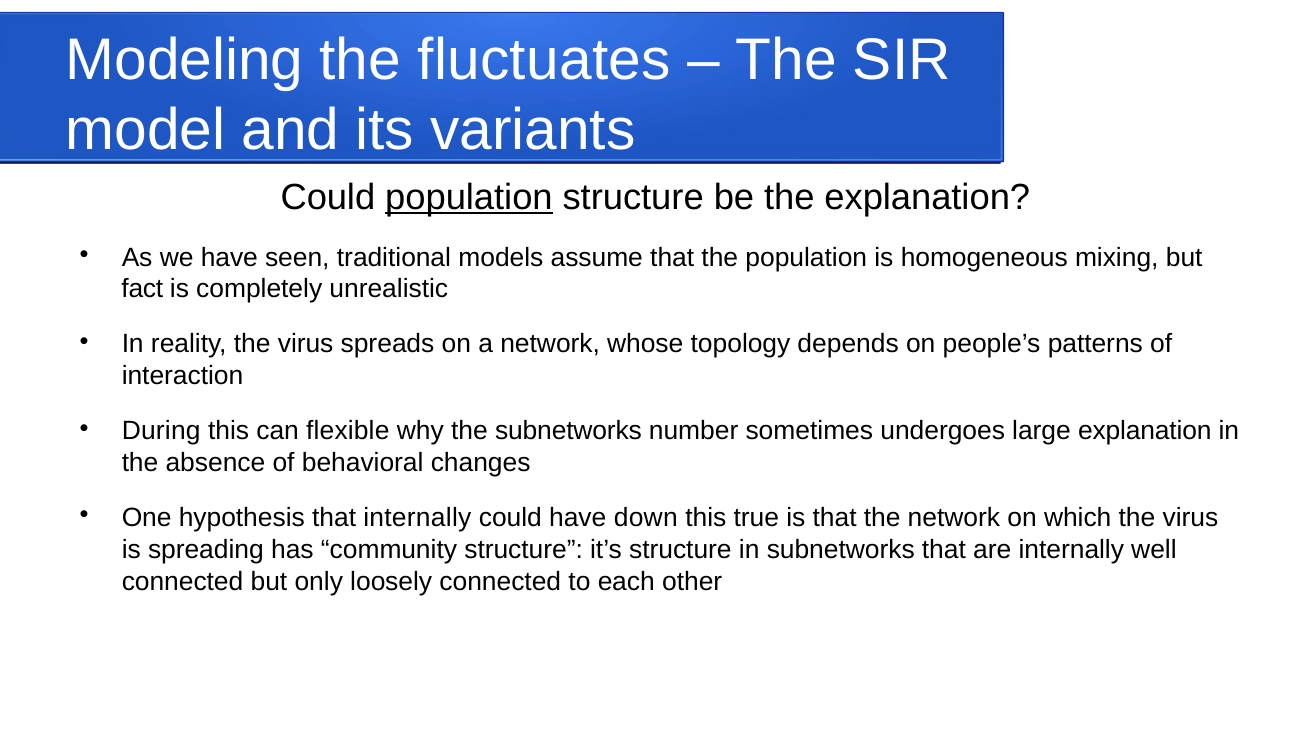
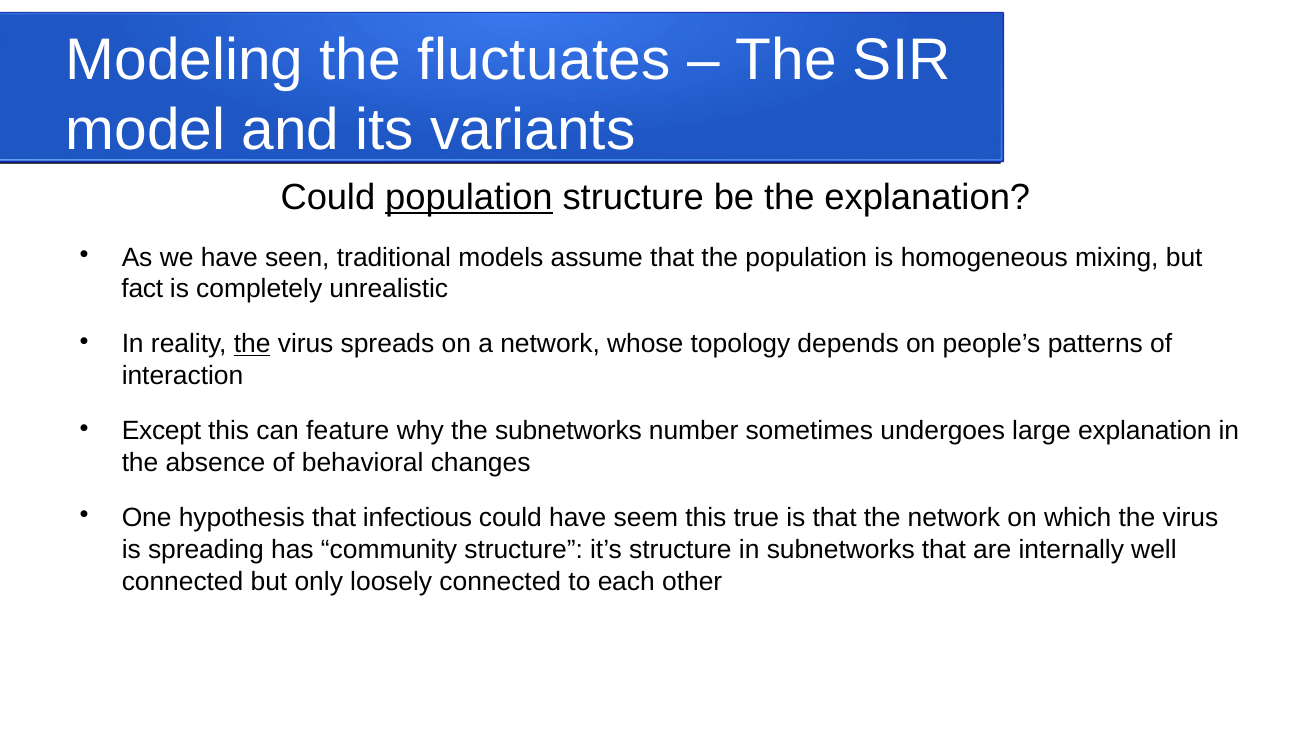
the underline: none -> present (252, 344)
During: During -> Except (161, 431)
flexible: flexible -> feature (348, 431)
that internally: internally -> infectious (418, 518)
down: down -> seem (646, 518)
